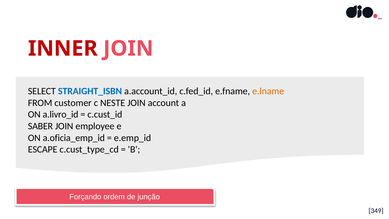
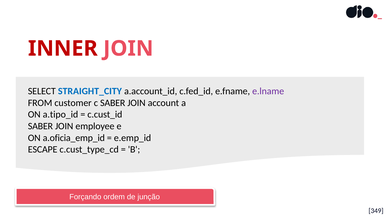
STRAIGHT_ISBN: STRAIGHT_ISBN -> STRAIGHT_CITY (90, 91)
e.lname colour: orange -> purple (268, 91)
c NESTE: NESTE -> SABER (113, 103)
a.livro_id: a.livro_id -> a.tipo_id (60, 114)
